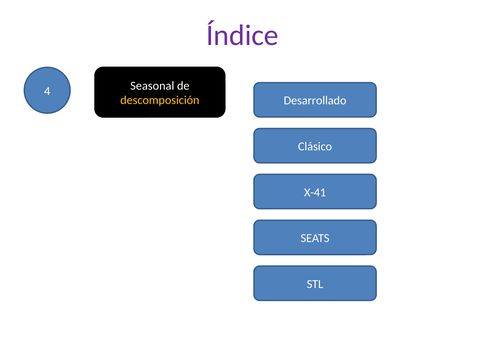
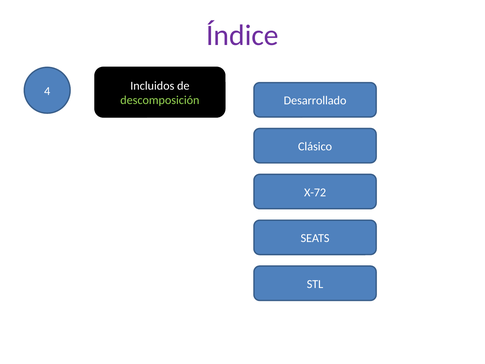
Seasonal: Seasonal -> Incluidos (152, 86)
descomposición colour: yellow -> light green (160, 100)
X-41: X-41 -> X-72 (315, 192)
